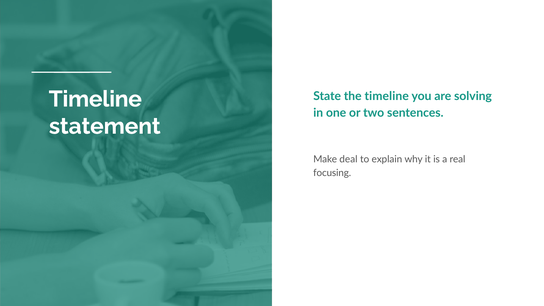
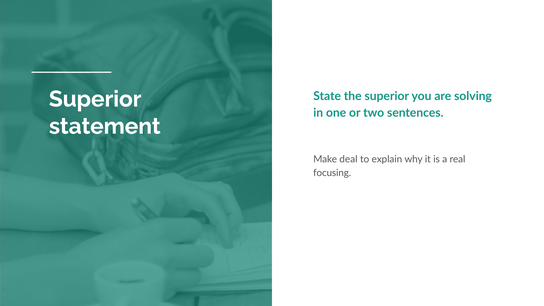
Timeline: Timeline -> Superior (95, 99)
the timeline: timeline -> superior (387, 96)
